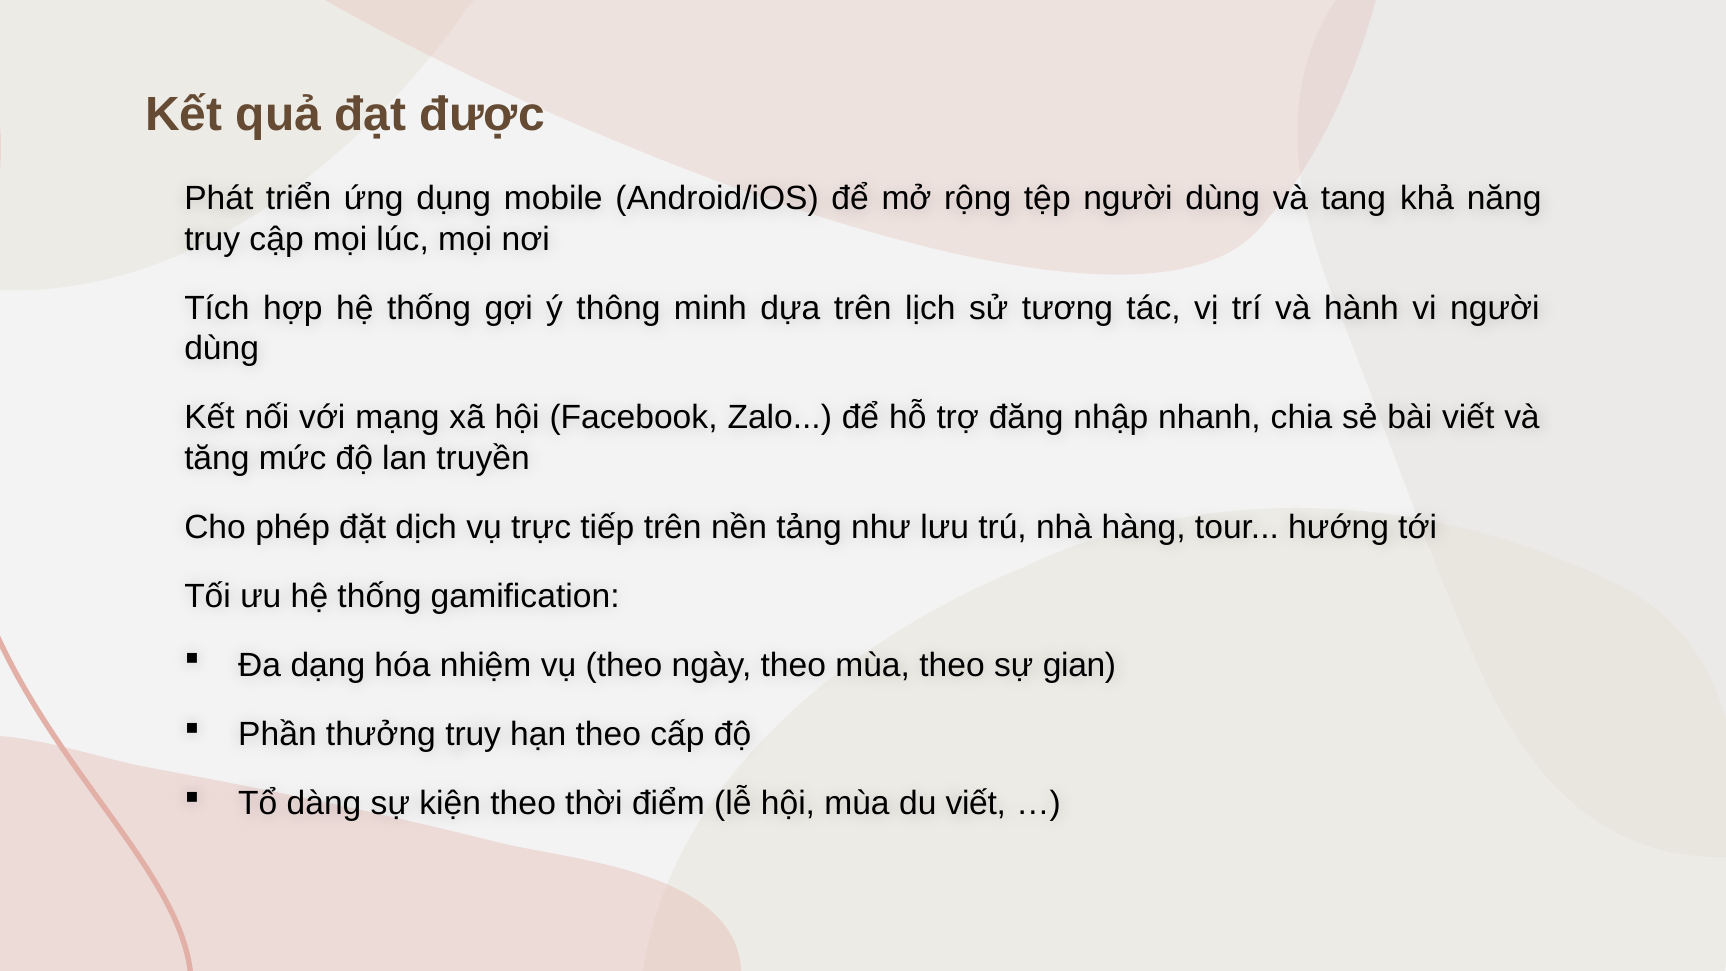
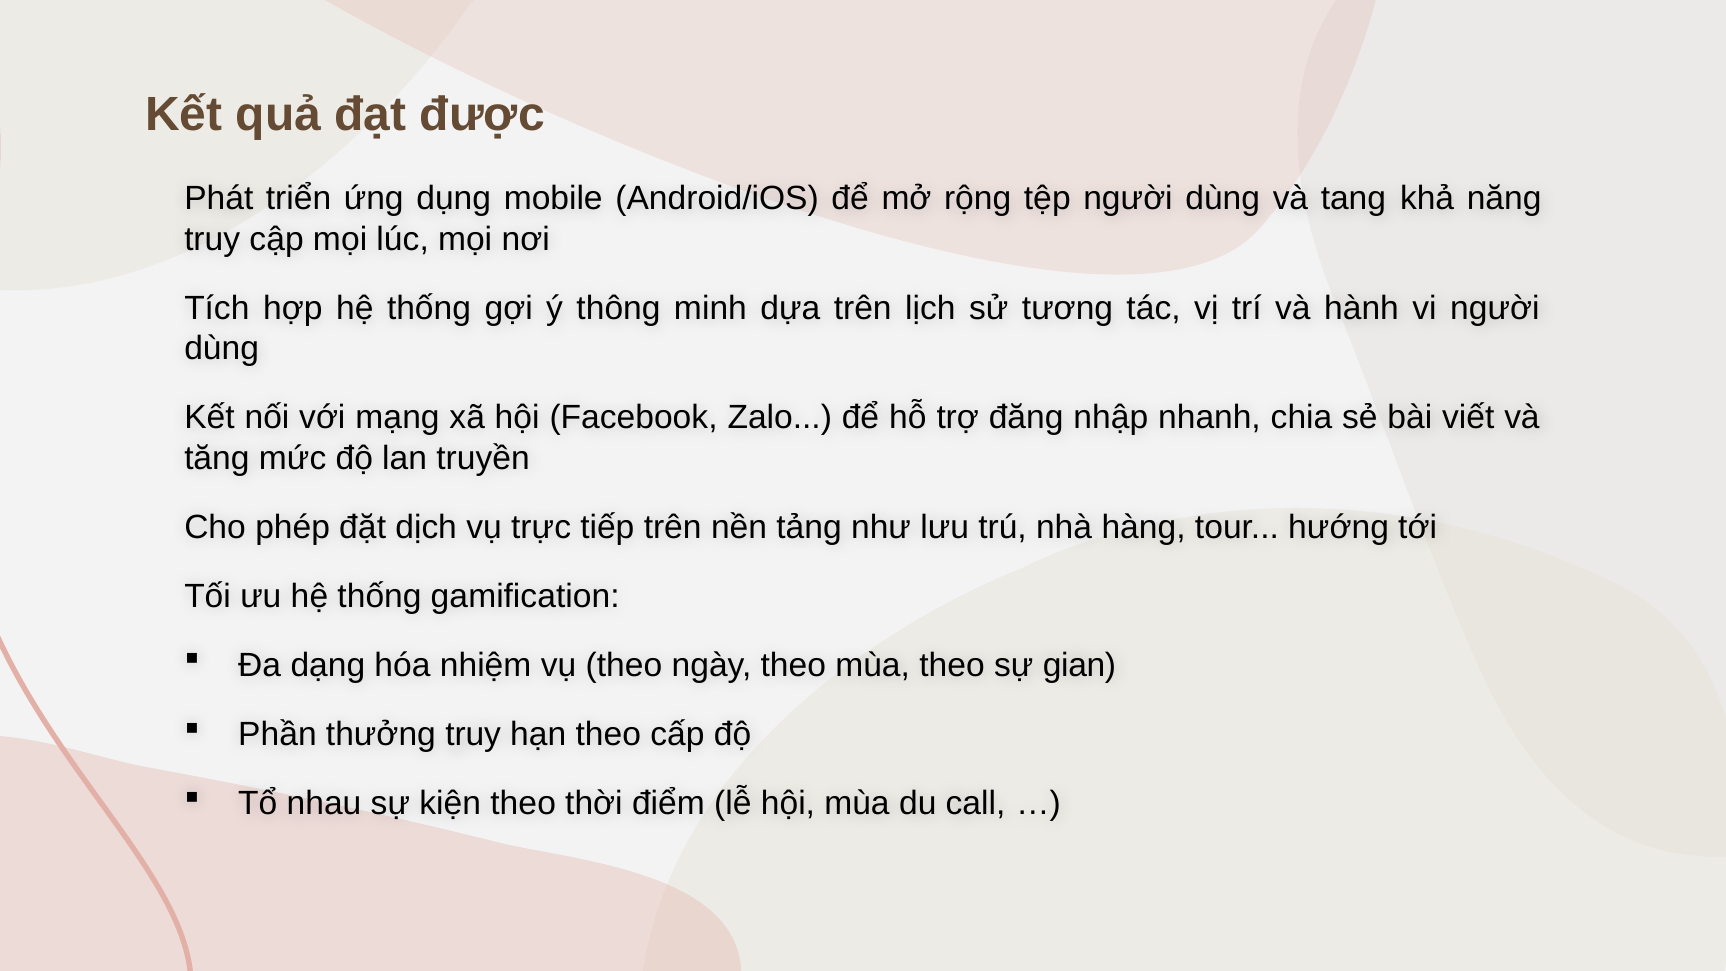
dàng: dàng -> nhau (324, 804)
du viết: viết -> call (976, 804)
